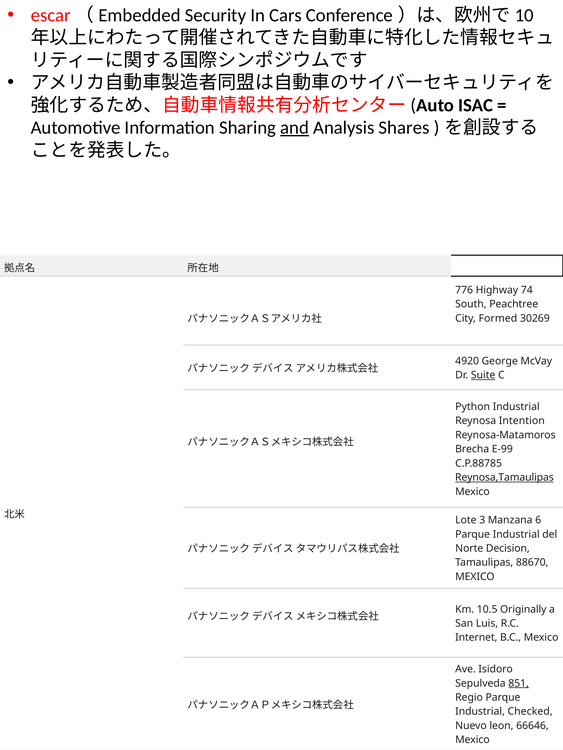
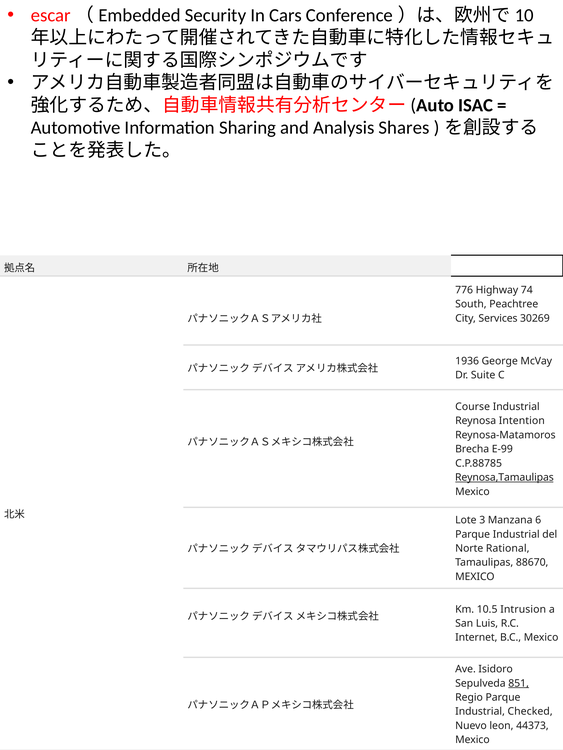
and underline: present -> none (295, 128)
Formed: Formed -> Services (498, 319)
4920: 4920 -> 1936 (467, 361)
Suite underline: present -> none (483, 375)
Python: Python -> Course (473, 407)
Decision: Decision -> Rational (508, 549)
Originally: Originally -> Intrusion (523, 610)
66646: 66646 -> 44373 (532, 726)
